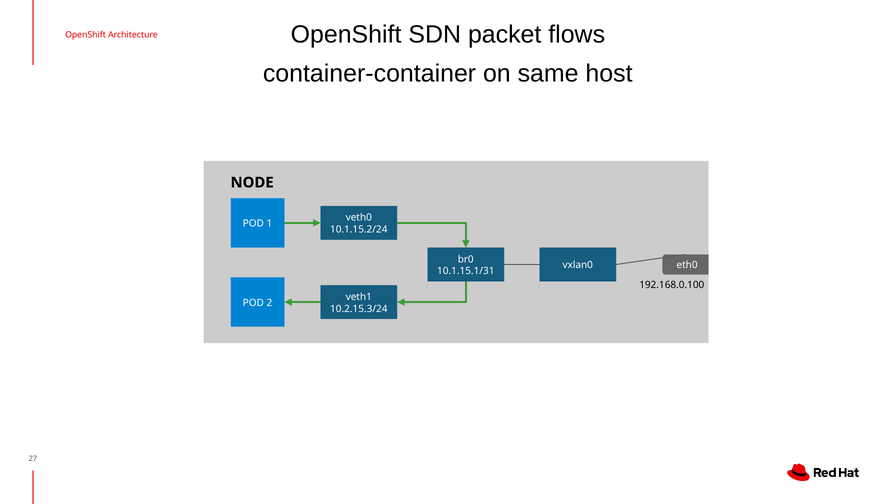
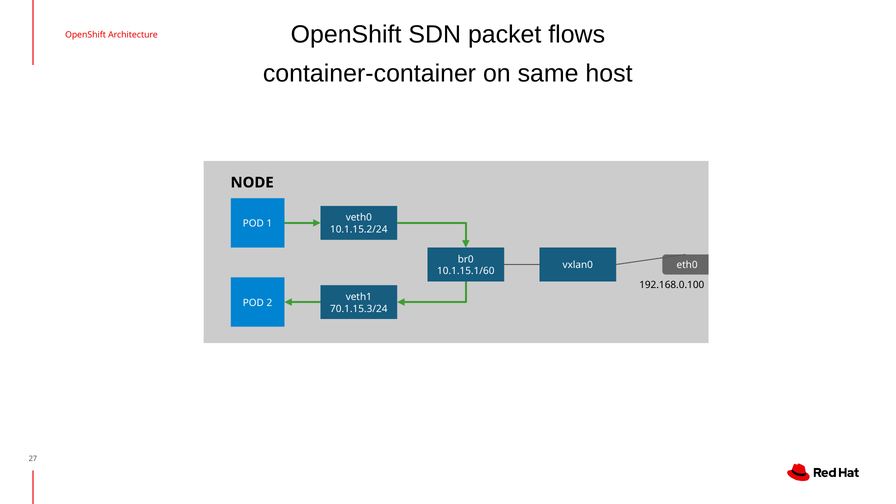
10.1.15.1/31: 10.1.15.1/31 -> 10.1.15.1/60 (466, 271)
10.2.15.3/24: 10.2.15.3/24 -> 70.1.15.3/24 (359, 309)
